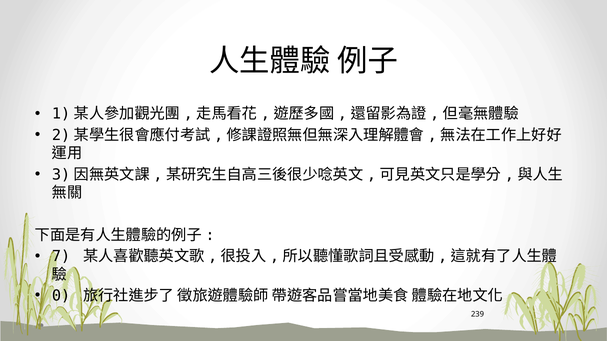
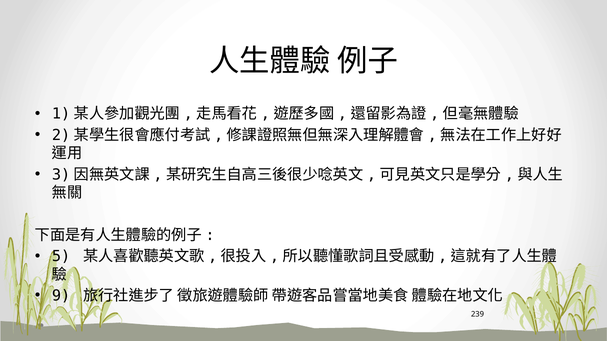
7: 7 -> 5 (61, 257)
0: 0 -> 9 (61, 296)
